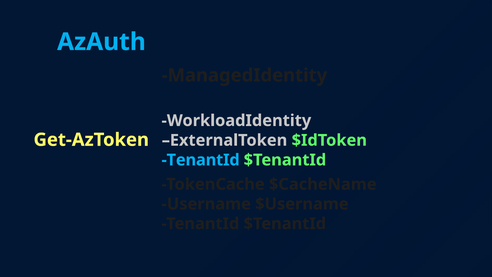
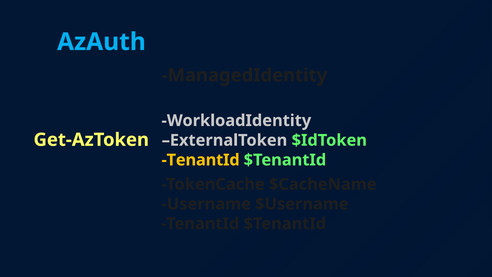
TenantId colour: light blue -> yellow (201, 160)
